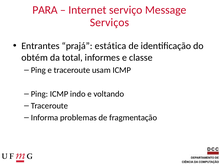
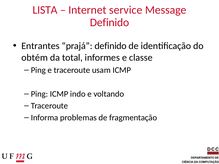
PARA: PARA -> LISTA (45, 10)
serviço: serviço -> service (126, 10)
Serviços: Serviços -> Definido (110, 22)
prajá estática: estática -> definido (111, 46)
